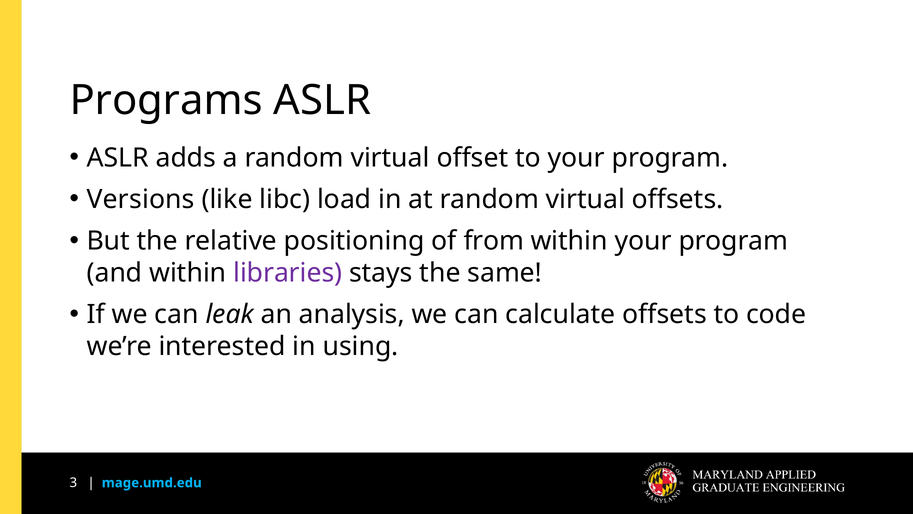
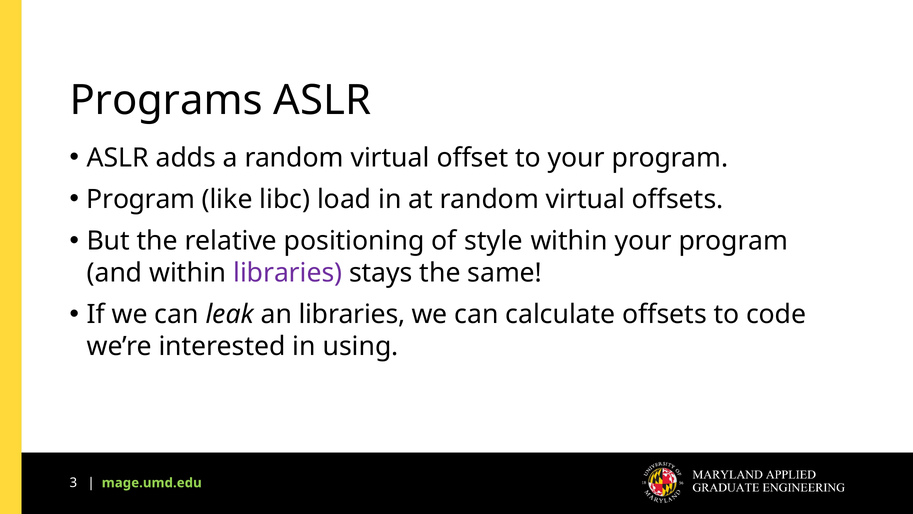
Versions: Versions -> Program (141, 199)
from: from -> style (493, 241)
an analysis: analysis -> libraries (352, 314)
mage.umd.edu colour: light blue -> light green (152, 482)
